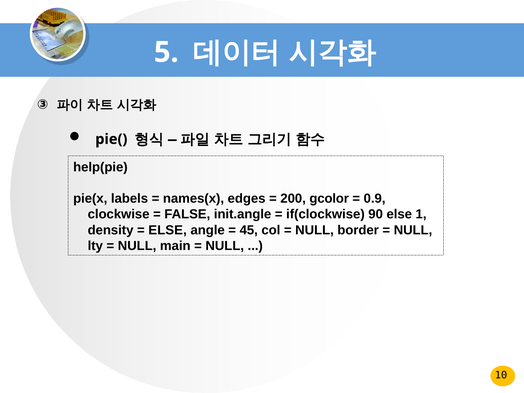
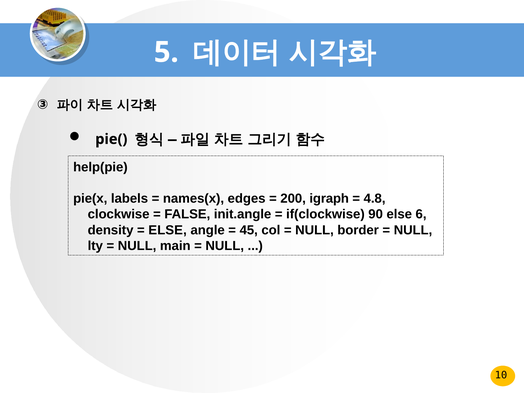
gcolor: gcolor -> igraph (329, 199)
0.9: 0.9 -> 4.8 (375, 199)
1: 1 -> 6 (421, 214)
